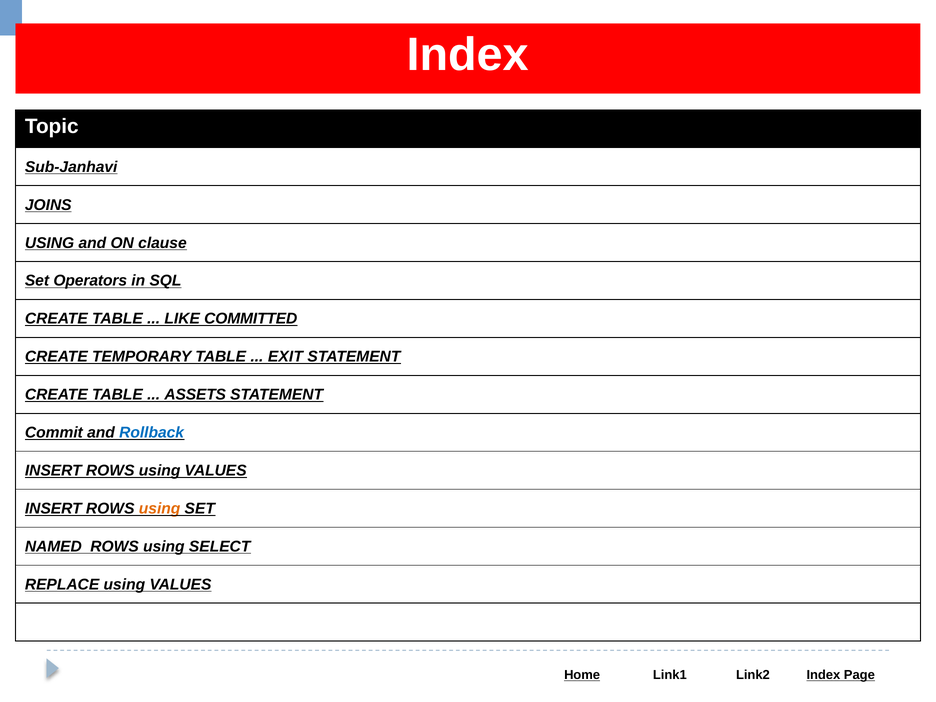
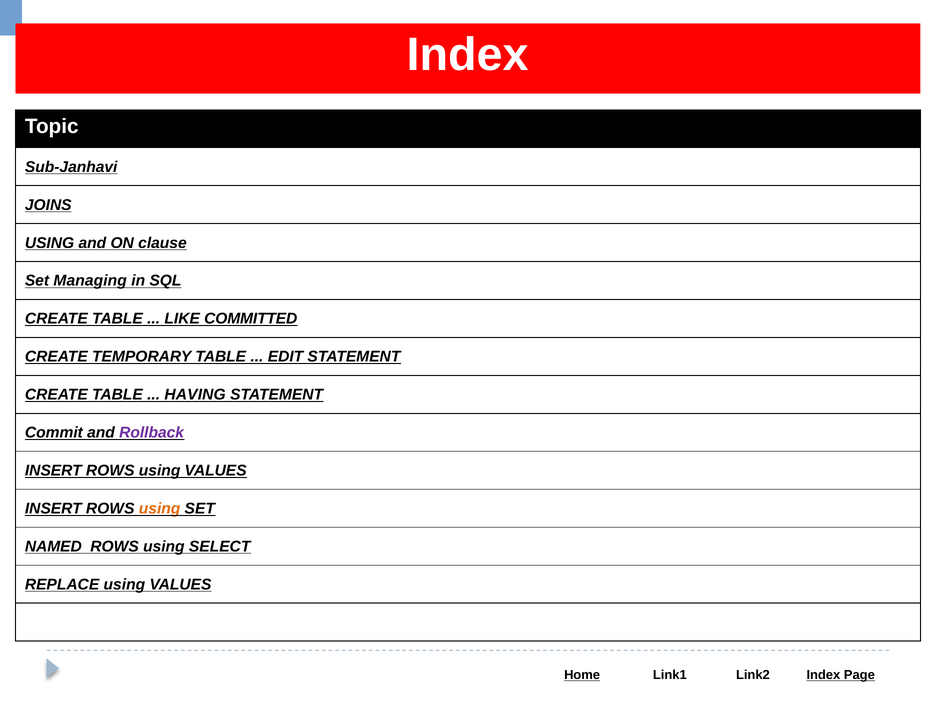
Operators: Operators -> Managing (90, 281)
EXIT: EXIT -> EDIT (286, 357)
ASSETS: ASSETS -> HAVING (195, 395)
Rollback colour: blue -> purple (152, 433)
